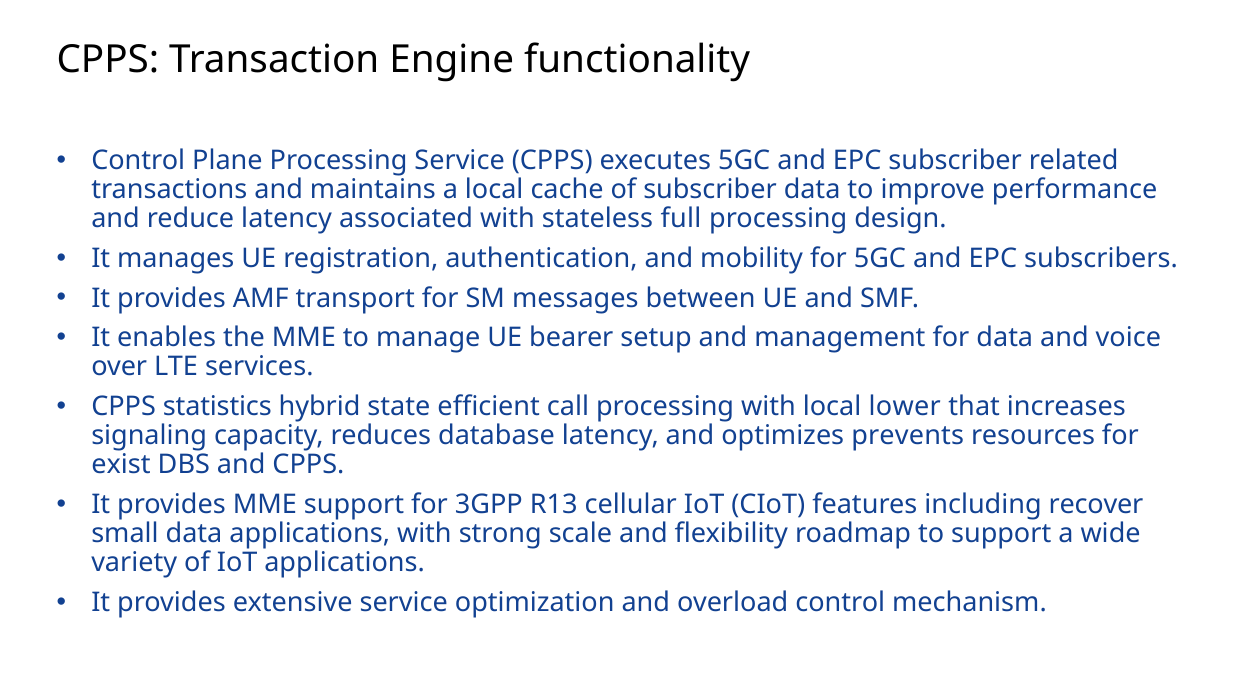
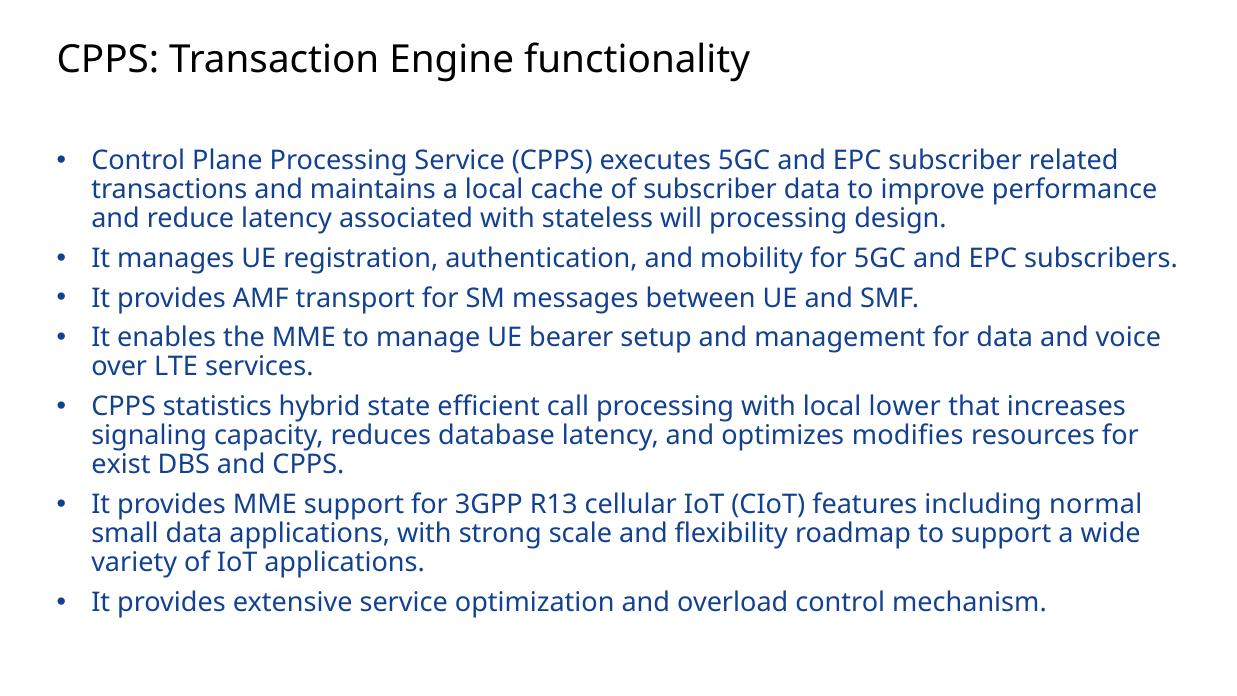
full: full -> will (681, 219)
prevents: prevents -> modifies (908, 436)
recover: recover -> normal (1096, 504)
